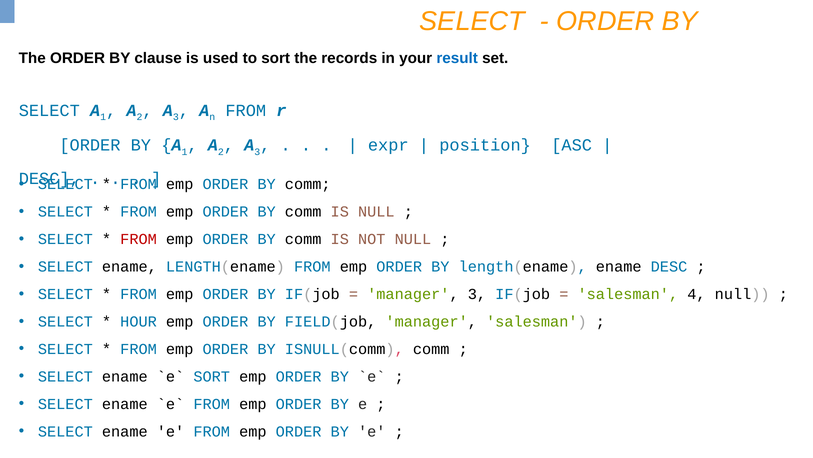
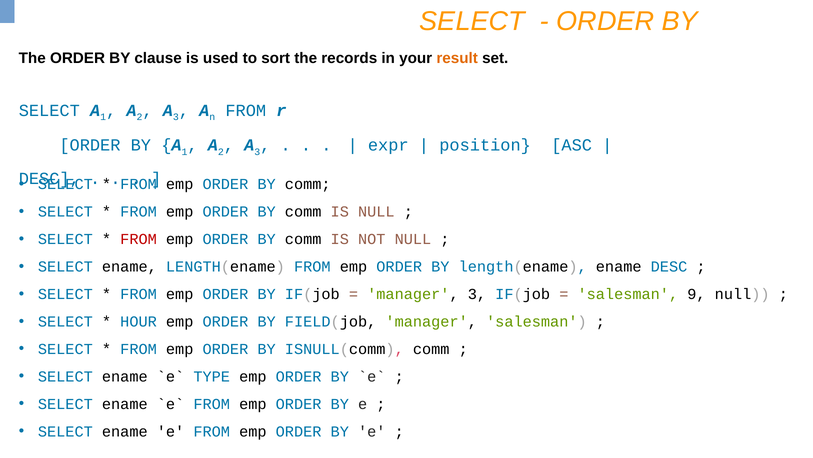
result colour: blue -> orange (457, 58)
4: 4 -> 9 (696, 294)
SORT: SORT -> TYPE (212, 376)
